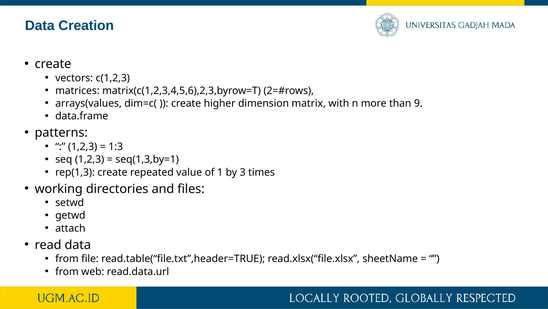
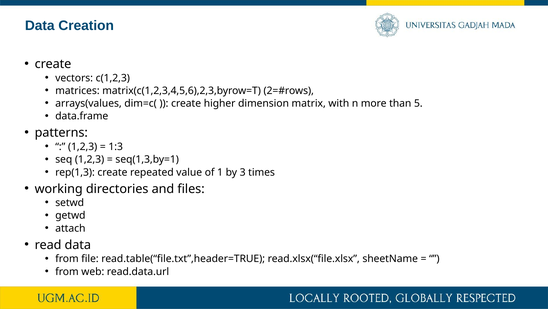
9: 9 -> 5 (418, 103)
